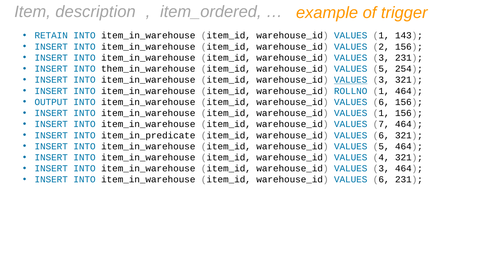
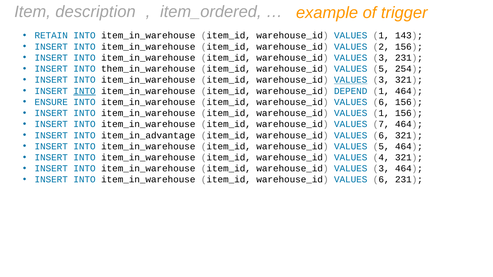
INTO underline: none -> present (84, 91)
ROLLNO: ROLLNO -> DEPEND (351, 91)
OUTPUT: OUTPUT -> ENSURE (51, 102)
item_in_predicate: item_in_predicate -> item_in_advantage (148, 135)
